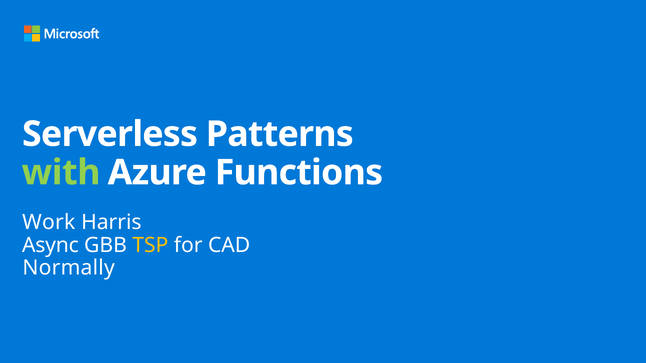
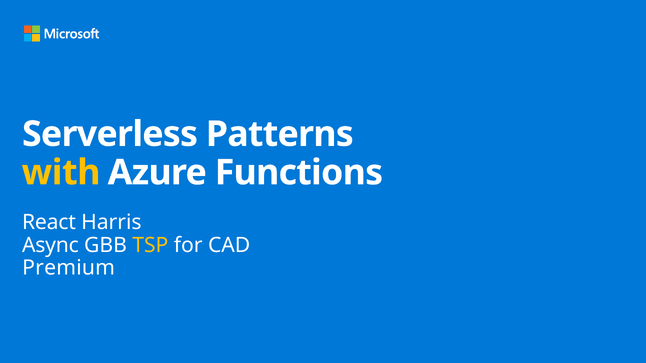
with colour: light green -> yellow (61, 173)
Work: Work -> React (49, 223)
Normally: Normally -> Premium (69, 268)
